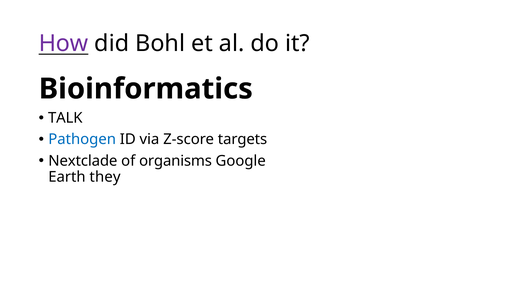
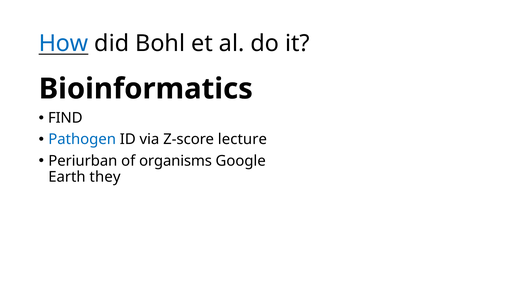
How colour: purple -> blue (64, 44)
TALK: TALK -> FIND (65, 118)
targets: targets -> lecture (242, 140)
Nextclade: Nextclade -> Periurban (83, 161)
